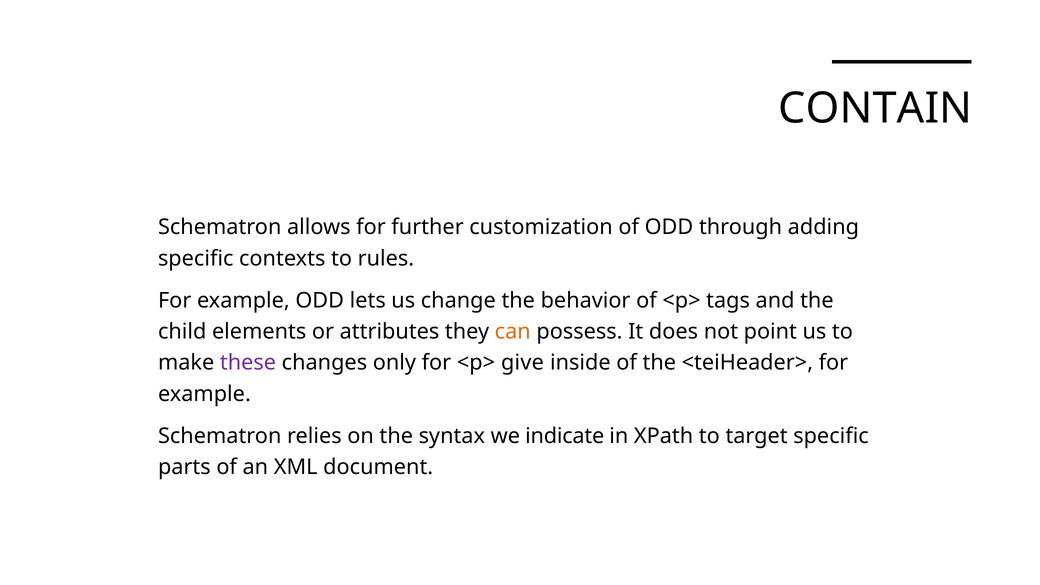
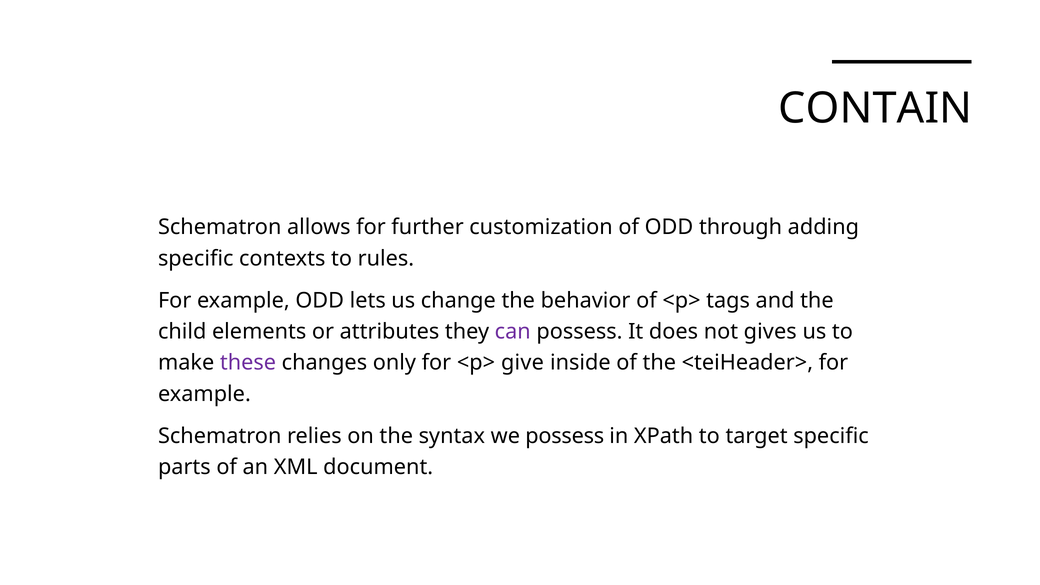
can colour: orange -> purple (513, 332)
point: point -> gives (770, 332)
we indicate: indicate -> possess (565, 436)
